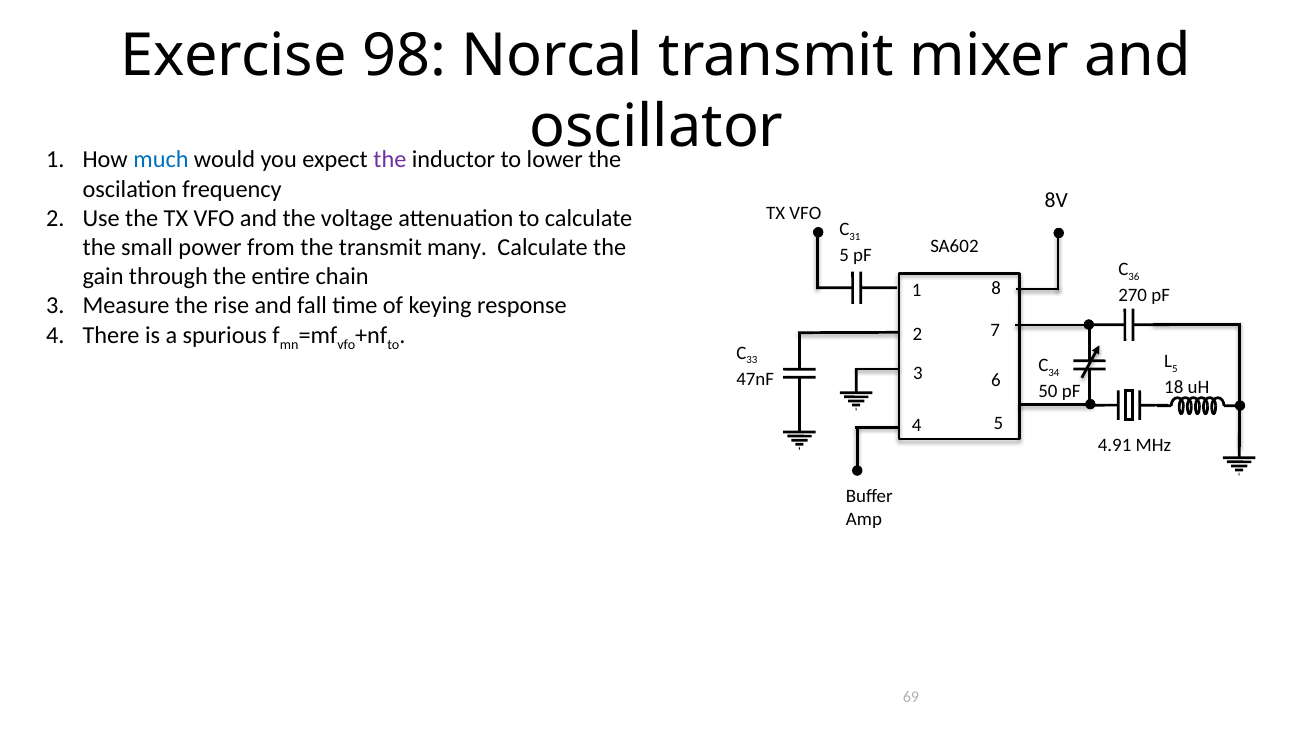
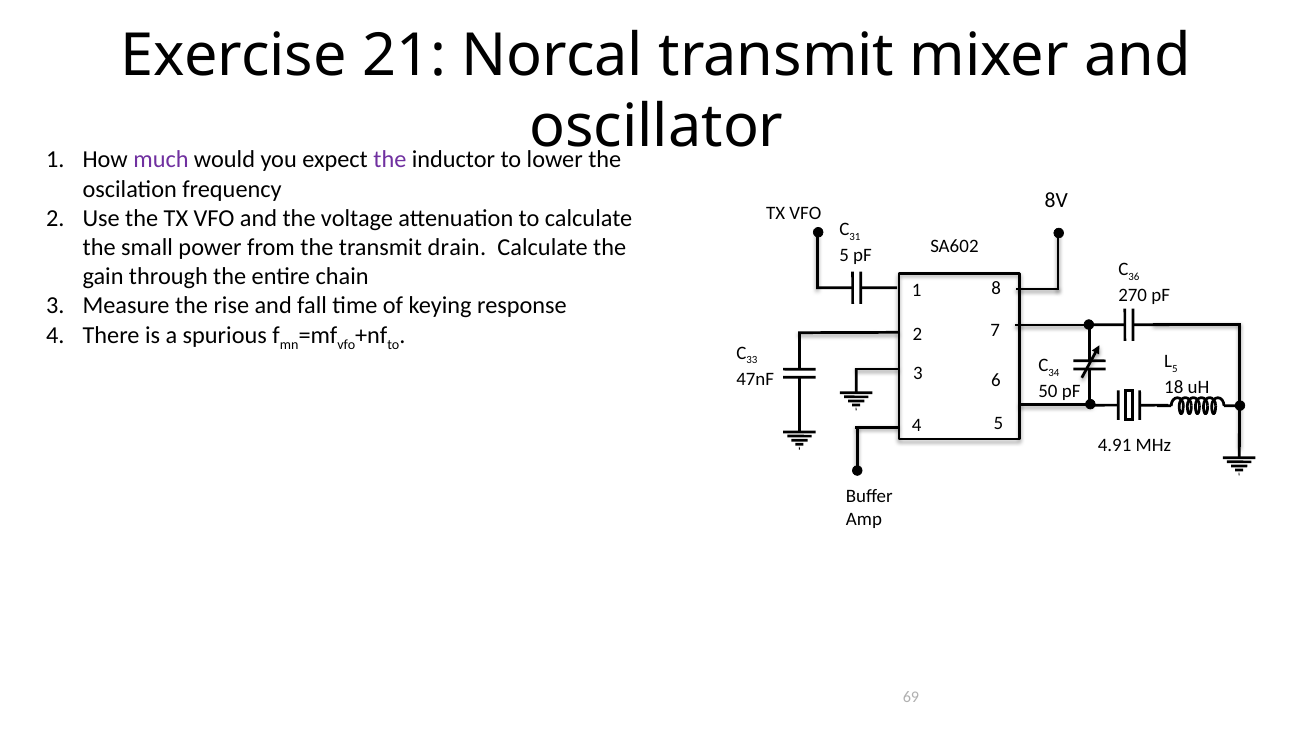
98: 98 -> 21 (404, 56)
much colour: blue -> purple (161, 160)
many: many -> drain (457, 247)
